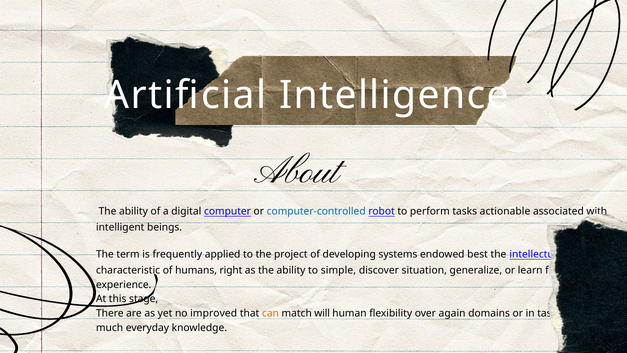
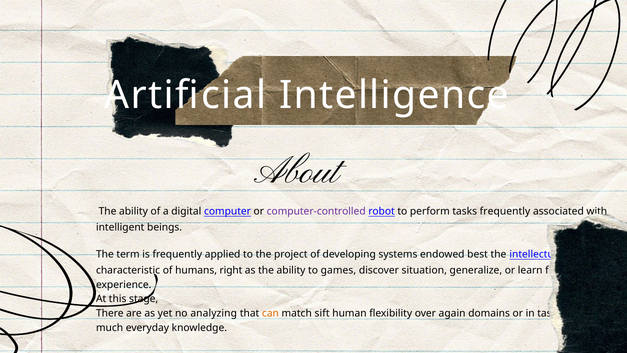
computer-controlled colour: blue -> purple (316, 211)
tasks actionable: actionable -> frequently (505, 211)
simple: simple -> games (338, 270)
improved: improved -> analyzing (214, 313)
will: will -> sift (322, 313)
